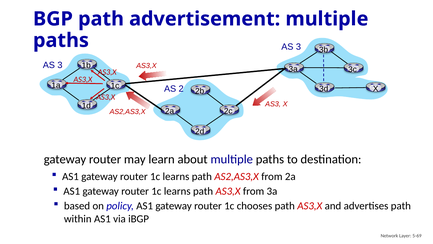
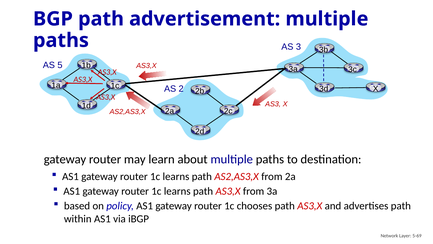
3: 3 -> 5 (60, 65)
